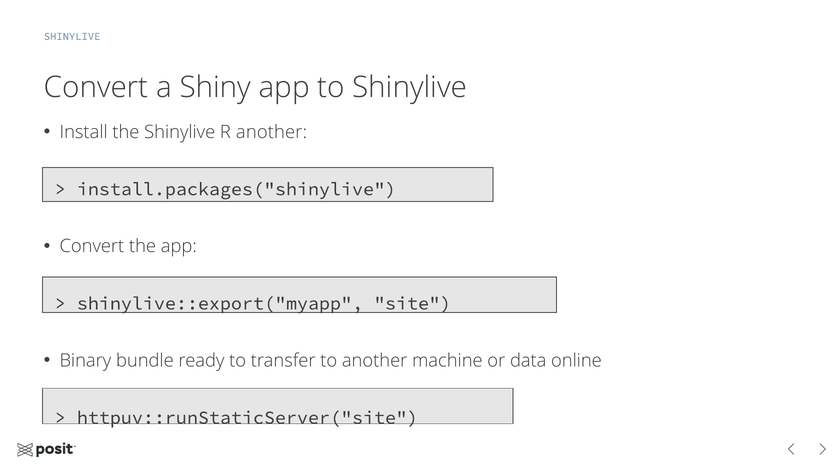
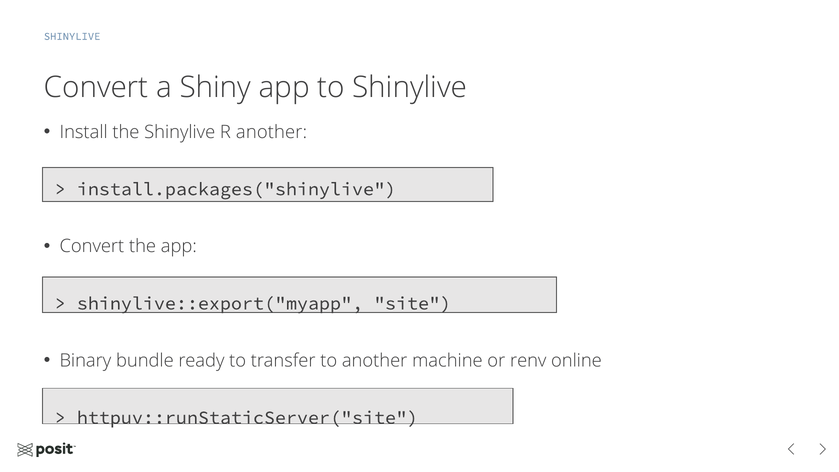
data: data -> renv (528, 360)
